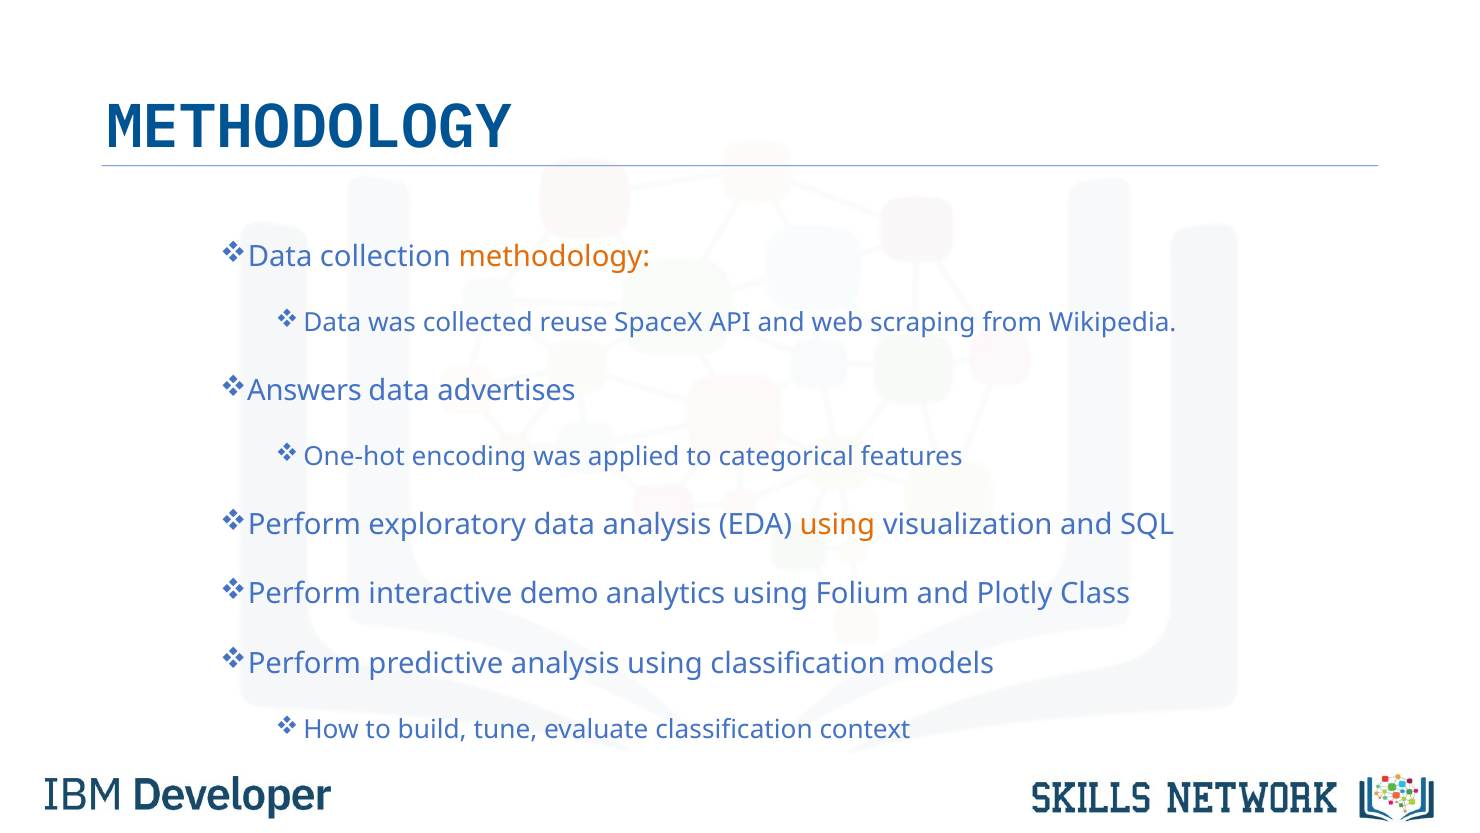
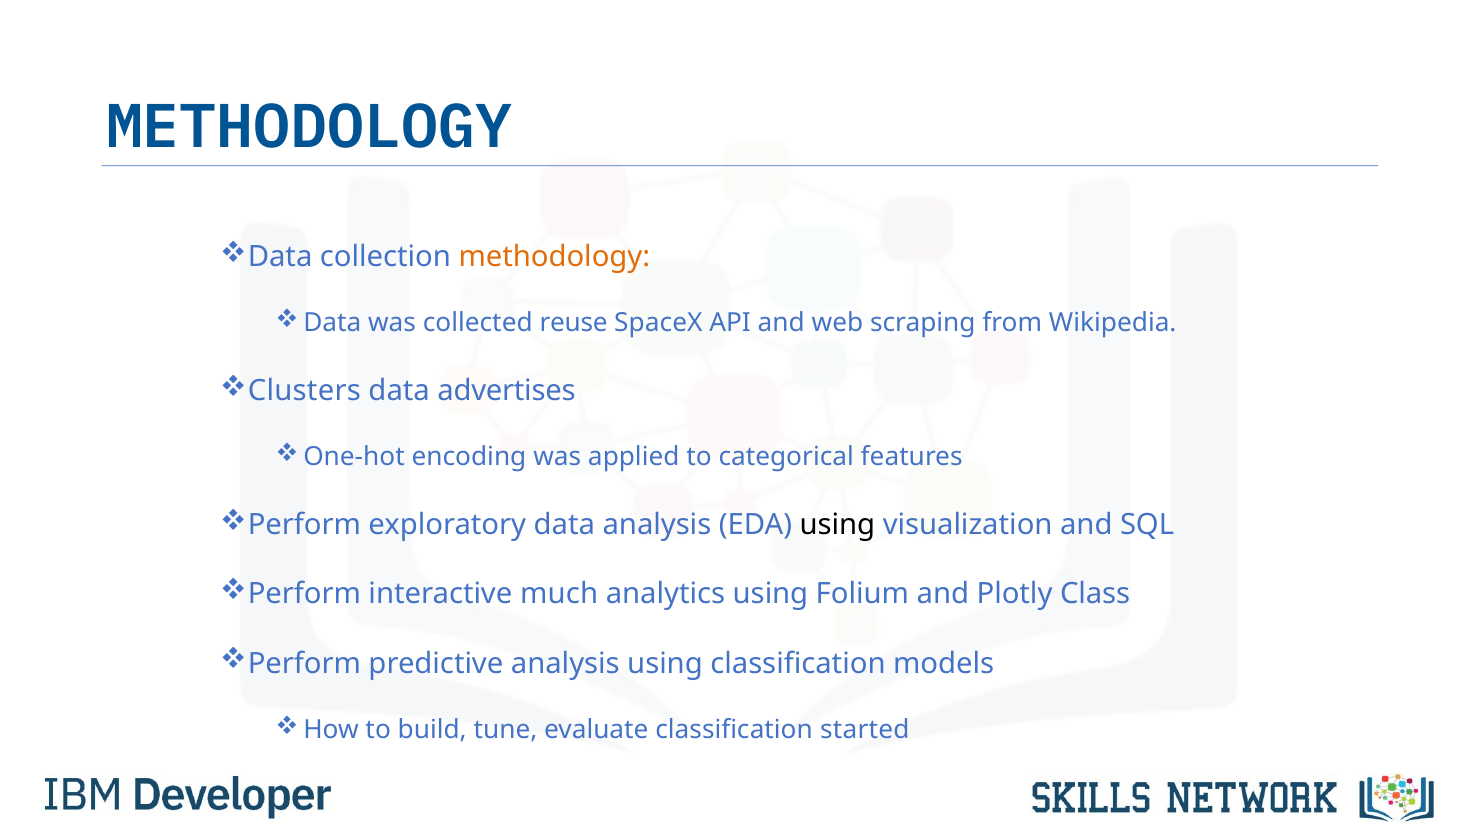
Answers: Answers -> Clusters (304, 391)
using colour: orange -> black (837, 525)
demo: demo -> much (559, 594)
context: context -> started (865, 730)
